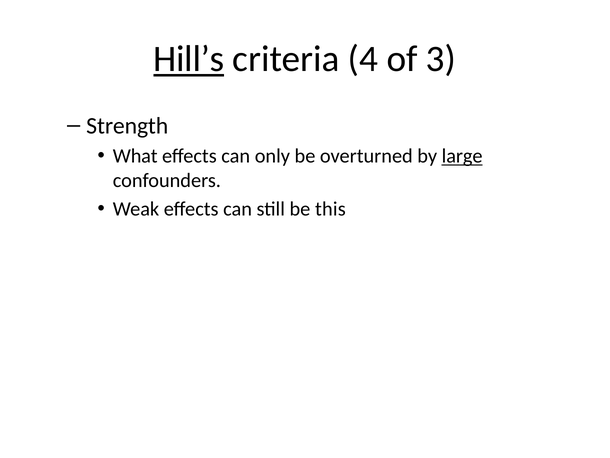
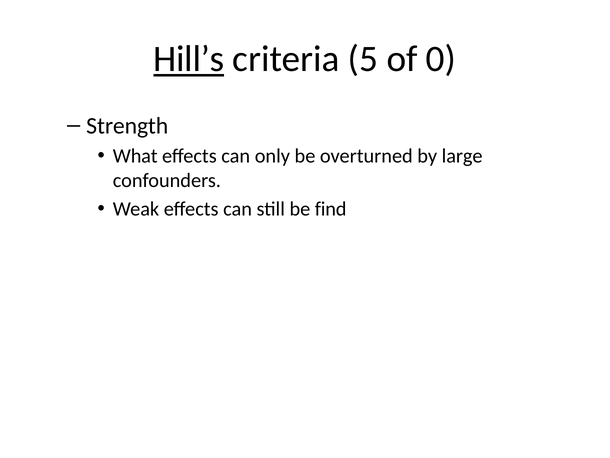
4: 4 -> 5 (363, 59)
3: 3 -> 0 (441, 59)
large underline: present -> none (462, 156)
this: this -> find (331, 209)
